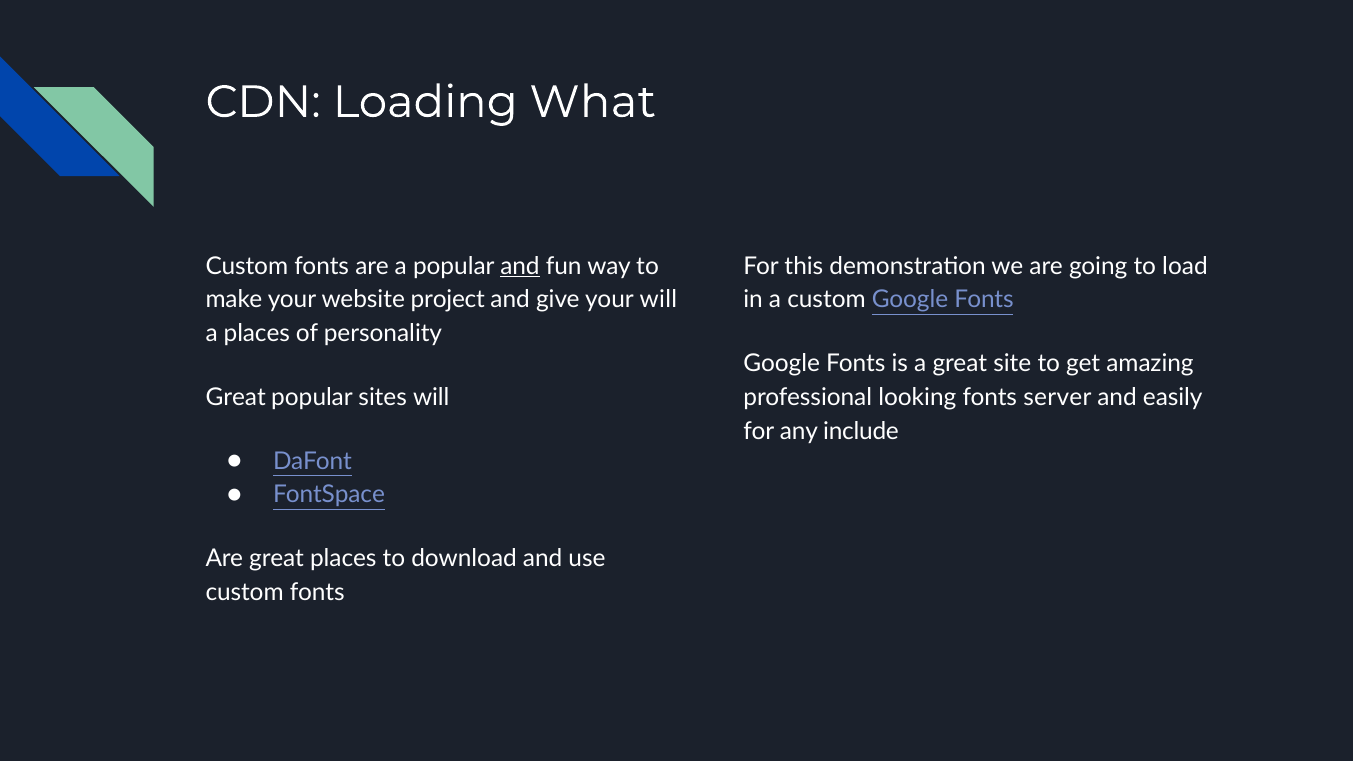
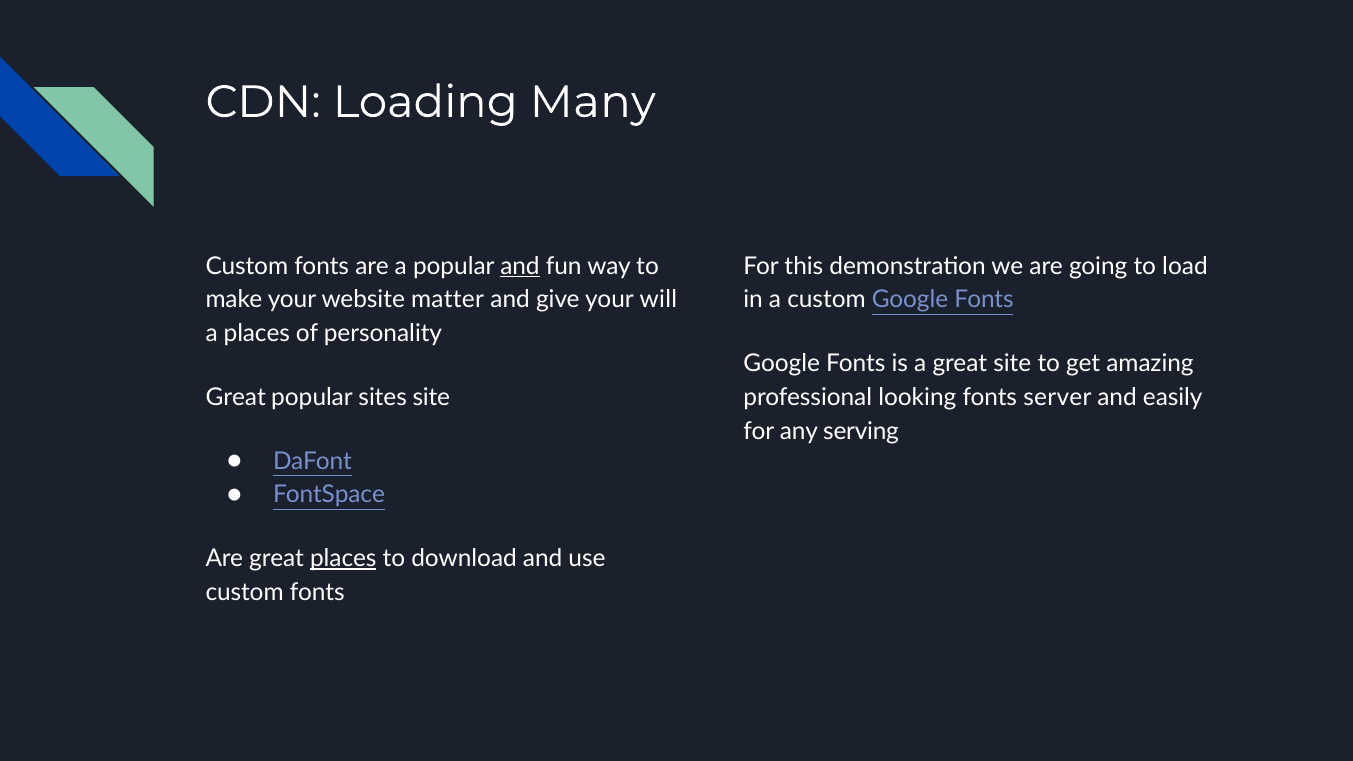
What: What -> Many (593, 102)
project: project -> matter (448, 300)
sites will: will -> site (431, 397)
include: include -> serving (861, 431)
places underline: none -> present (343, 559)
